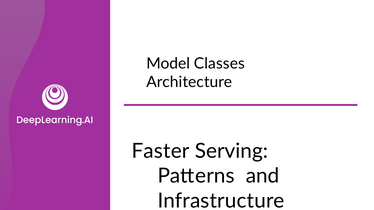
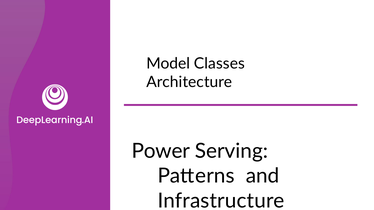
Faster: Faster -> Power (161, 151)
